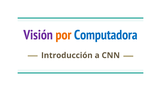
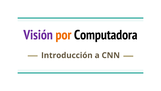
Computadora colour: blue -> black (106, 35)
